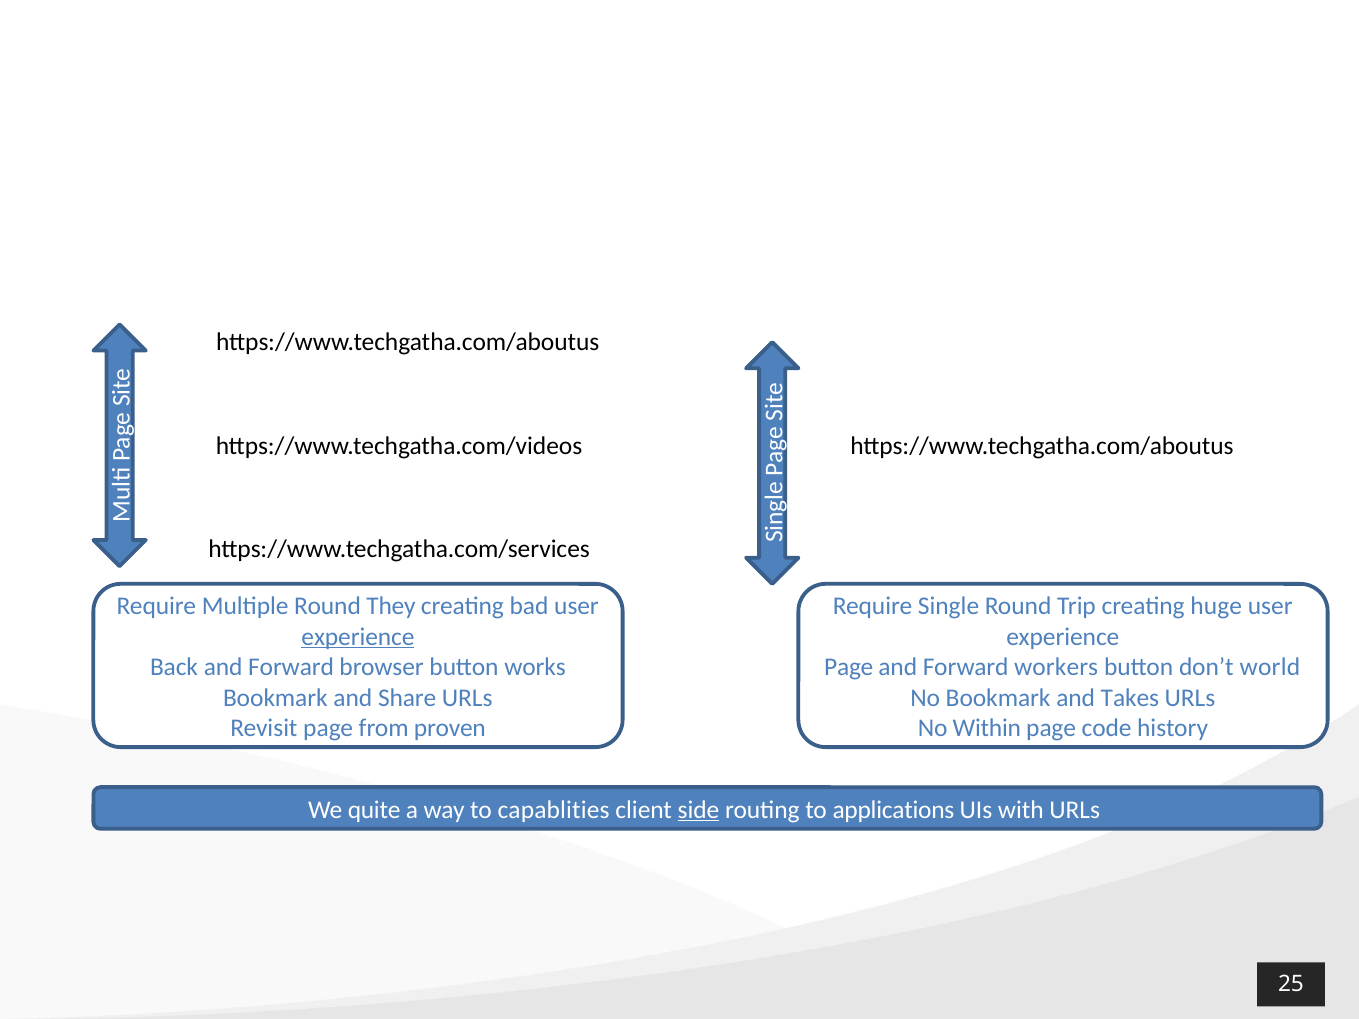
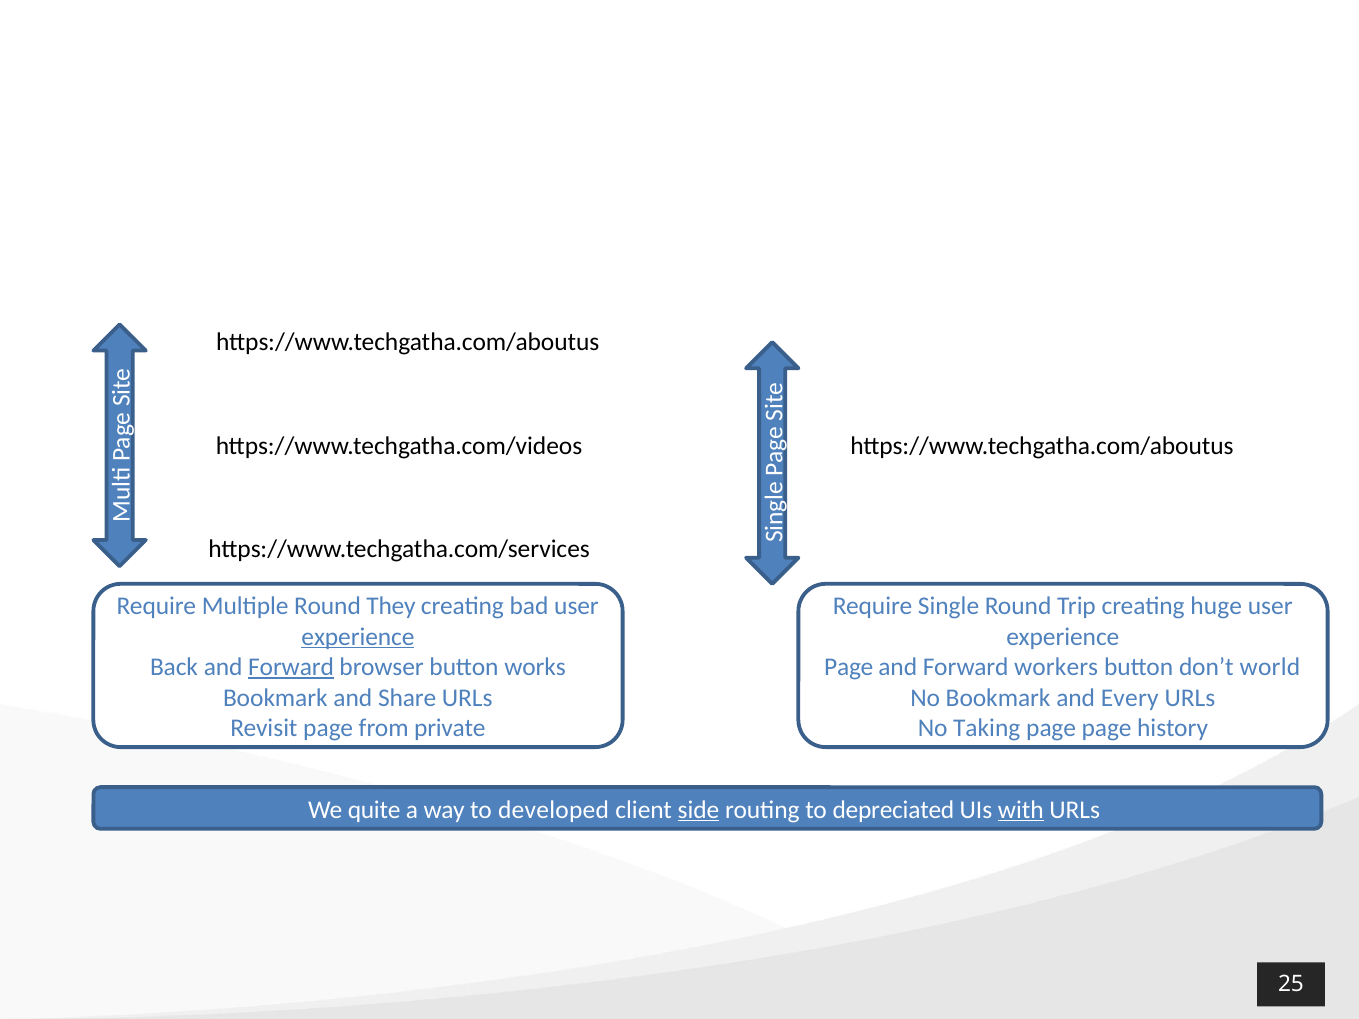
Forward underline: none -> present (291, 667)
Takes: Takes -> Every (1130, 698)
proven: proven -> private (450, 729)
Within: Within -> Taking (987, 729)
page code: code -> page (1107, 729)
capablities: capablities -> developed (554, 810)
applications: applications -> depreciated (893, 810)
with underline: none -> present (1021, 810)
